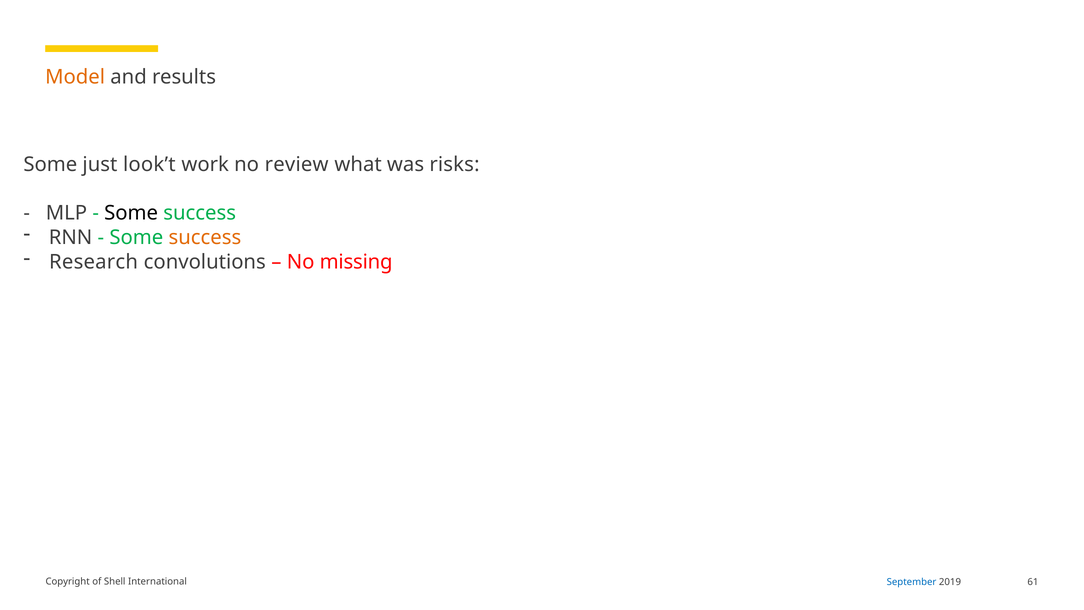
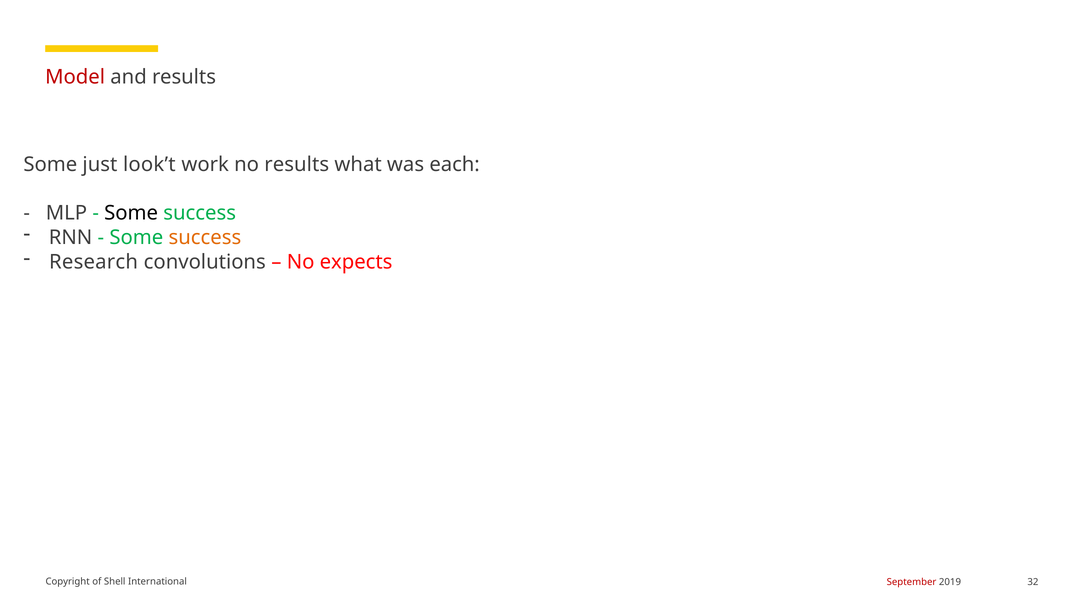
Model colour: orange -> red (75, 77)
no review: review -> results (297, 164)
risks: risks -> each (455, 164)
missing: missing -> expects (356, 262)
September colour: blue -> red (912, 582)
61: 61 -> 32 (1033, 582)
